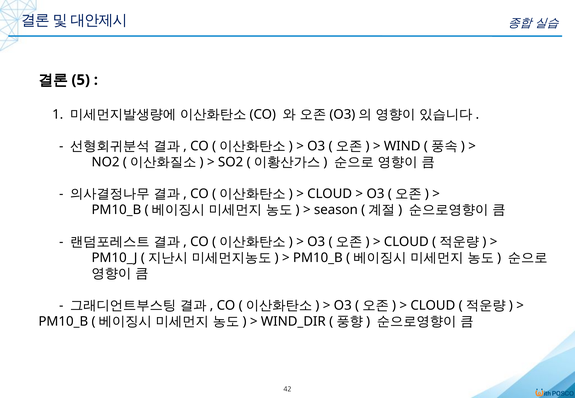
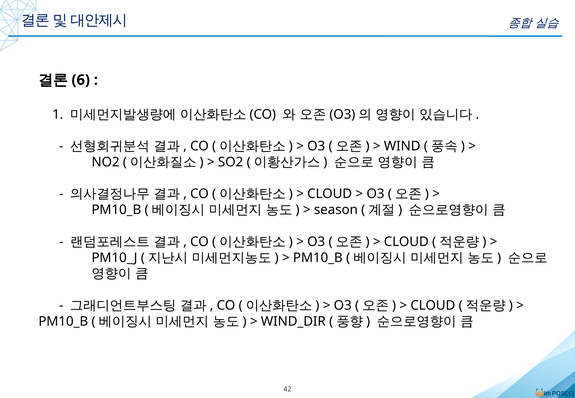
5: 5 -> 6 (81, 80)
